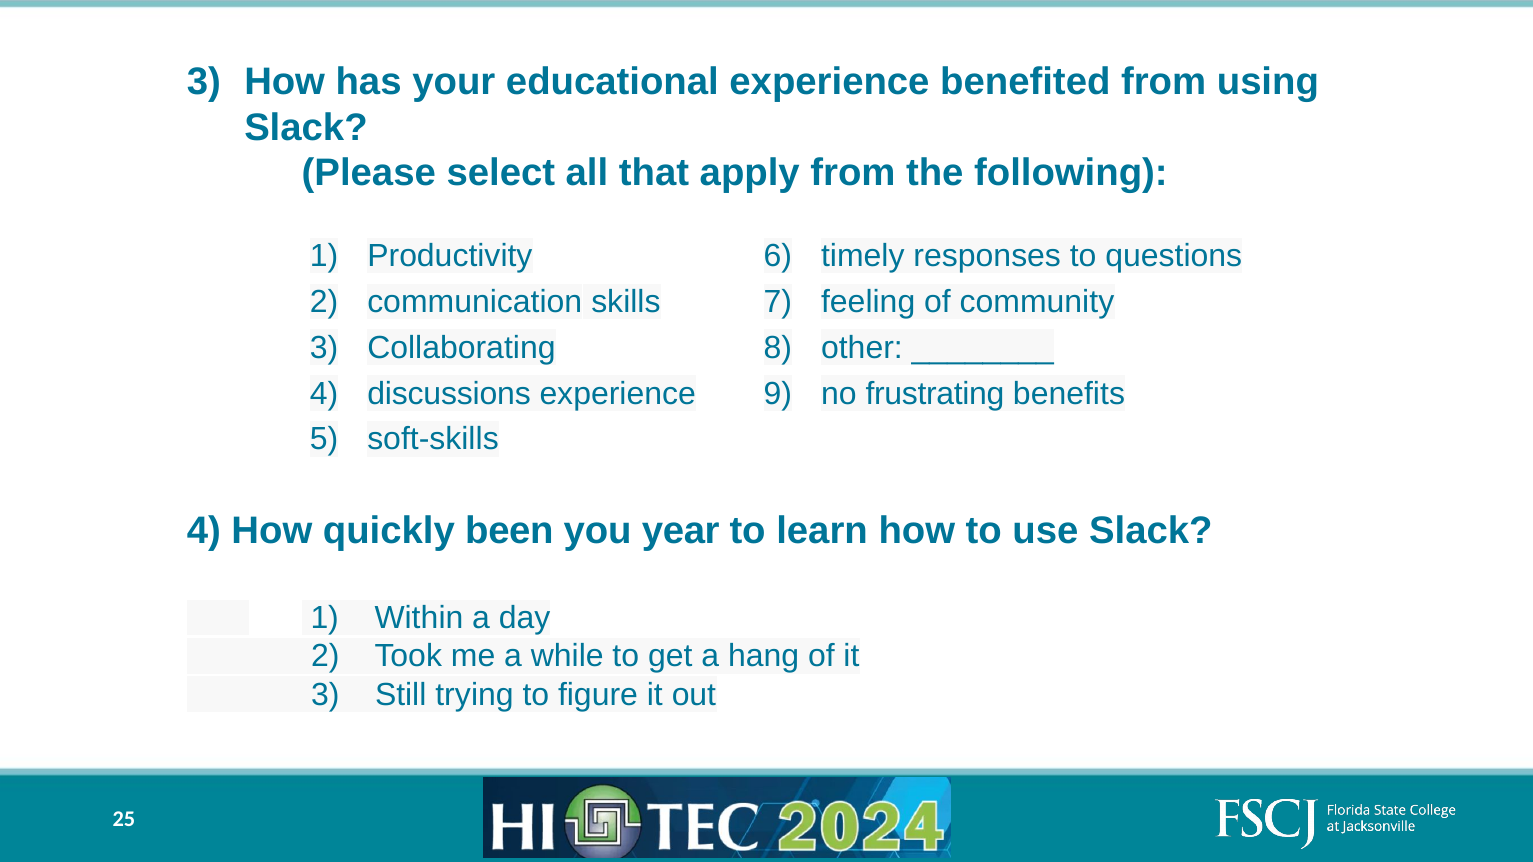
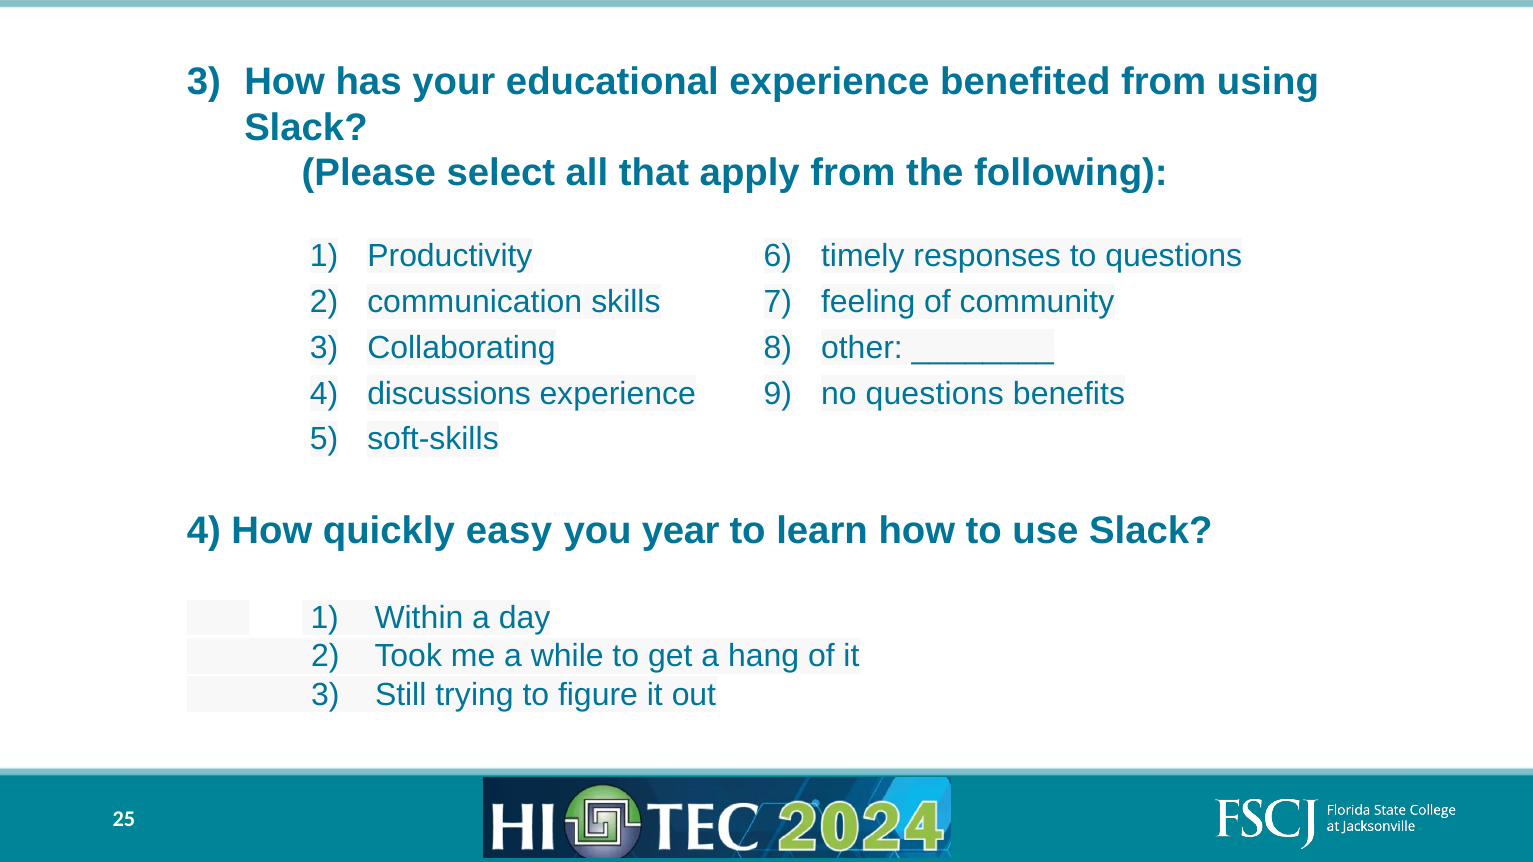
no frustrating: frustrating -> questions (935, 394)
been: been -> easy (509, 531)
